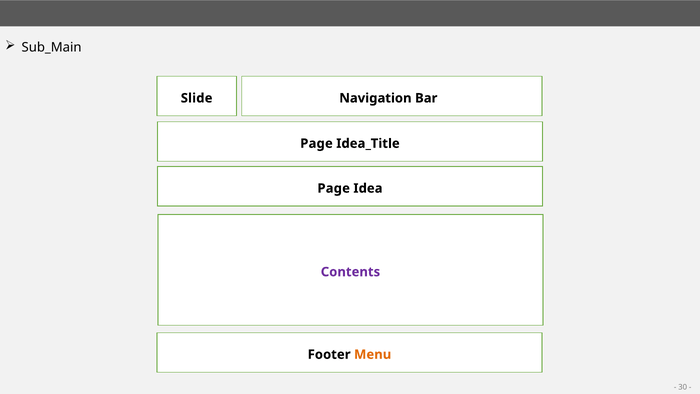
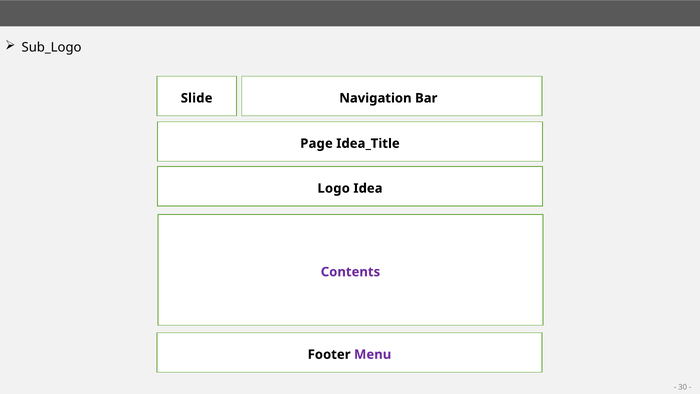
Sub_Main: Sub_Main -> Sub_Logo (52, 47)
Page: Page -> Logo (334, 188)
Menu colour: orange -> purple (373, 354)
